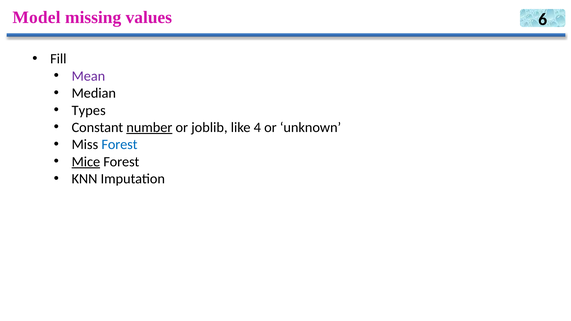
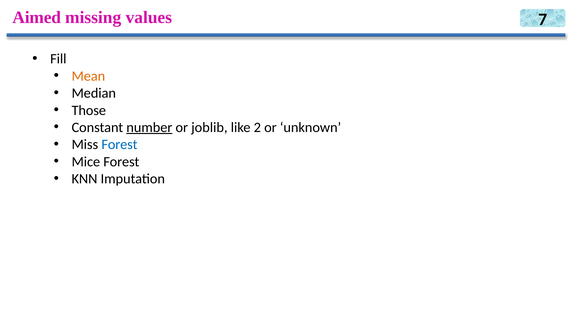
Model: Model -> Aimed (37, 17)
6: 6 -> 7 (543, 19)
Mean colour: purple -> orange (88, 76)
Types: Types -> Those (89, 110)
4: 4 -> 2 (257, 127)
Mice underline: present -> none (86, 162)
